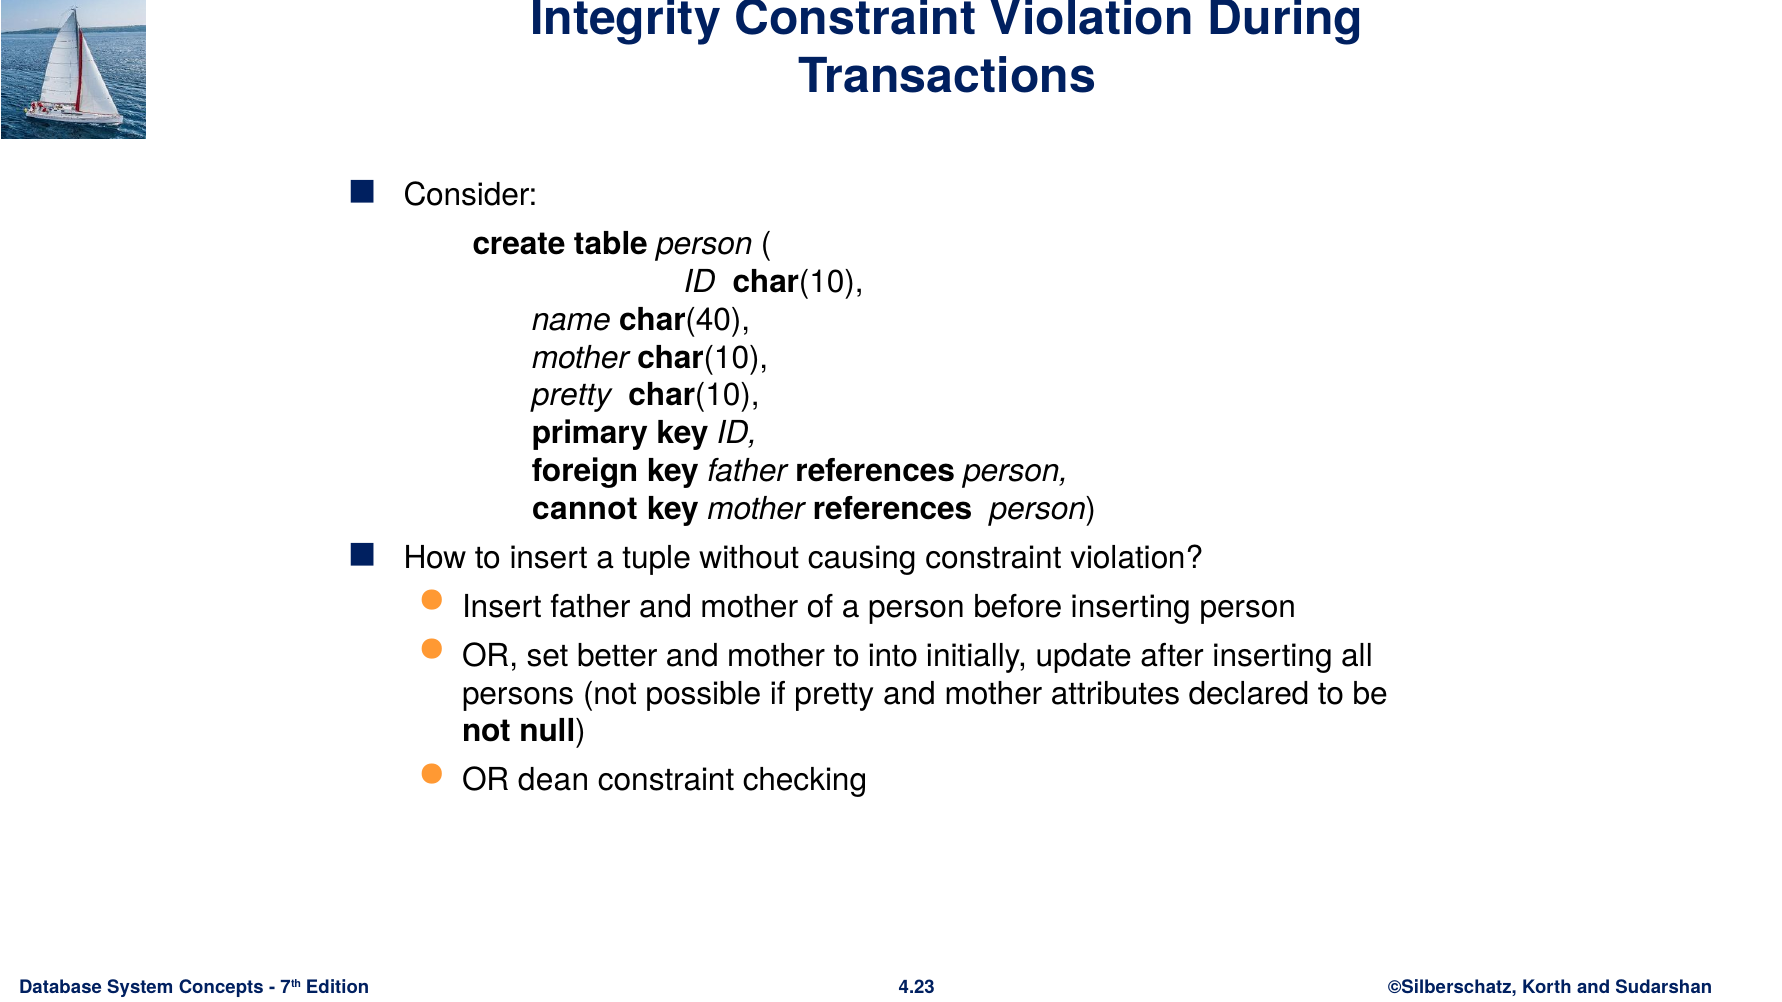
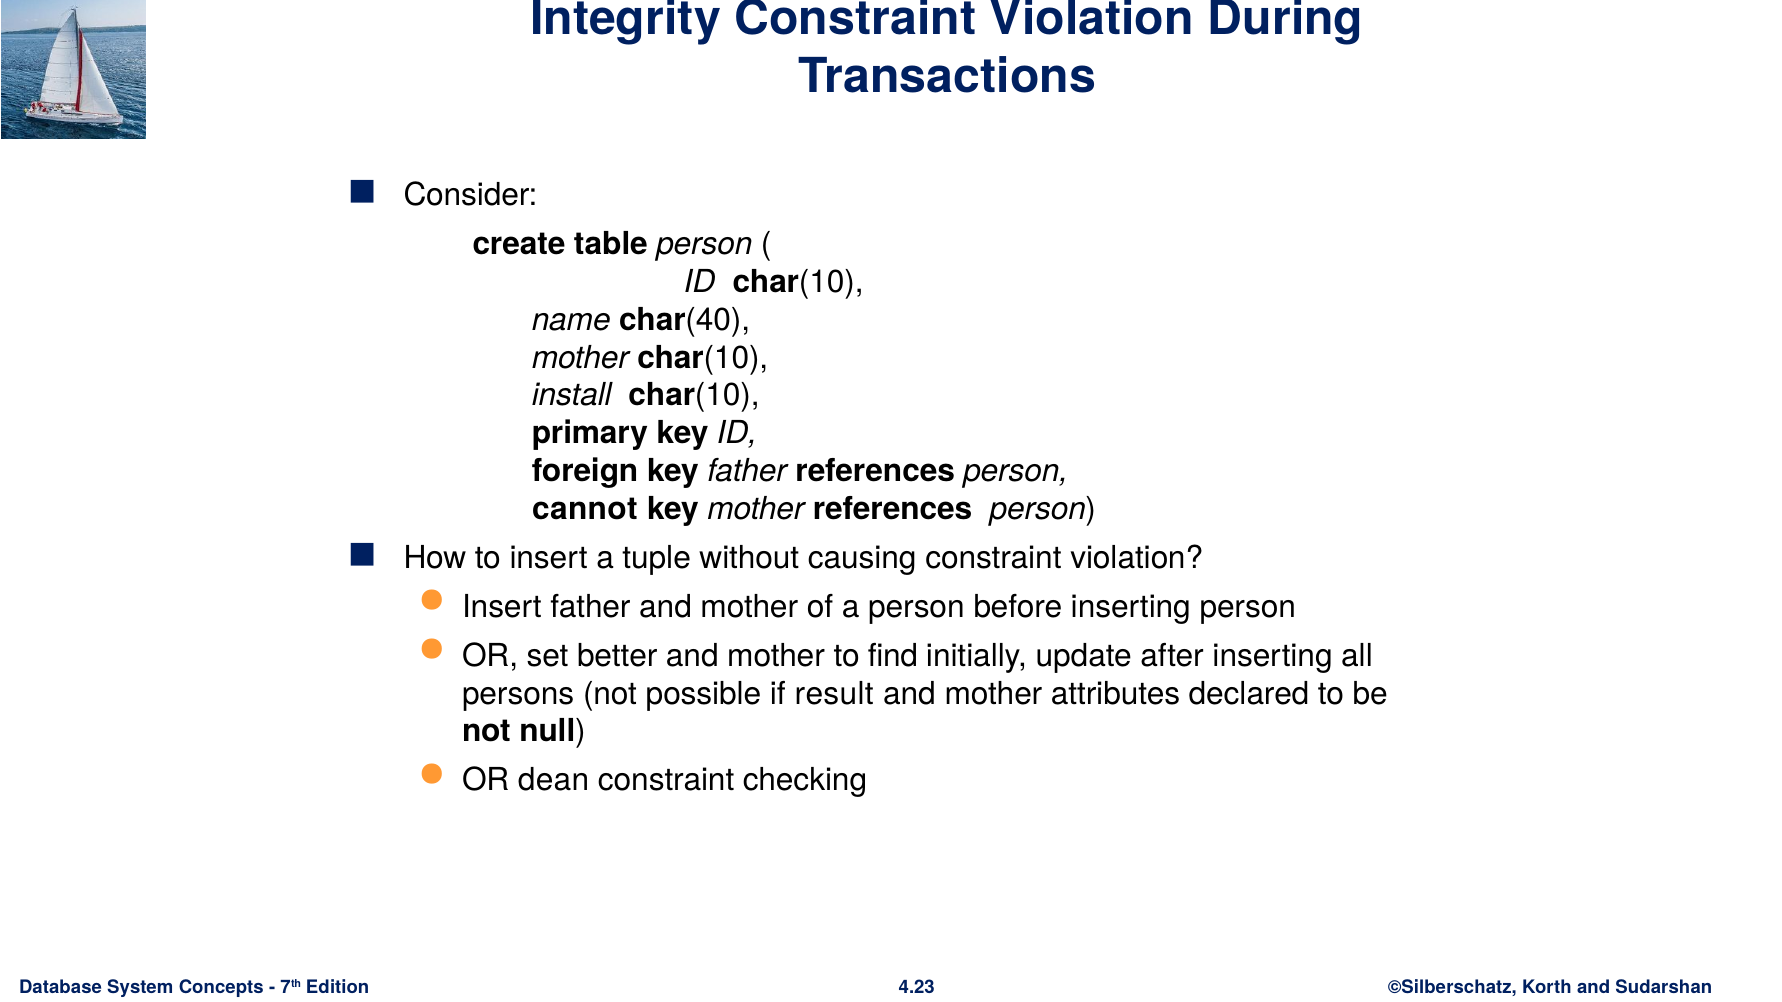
pretty: pretty -> install (572, 396)
into: into -> find (893, 656)
if pretty: pretty -> result (834, 694)
